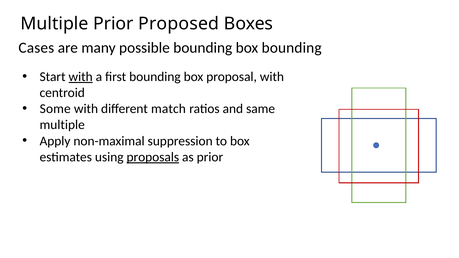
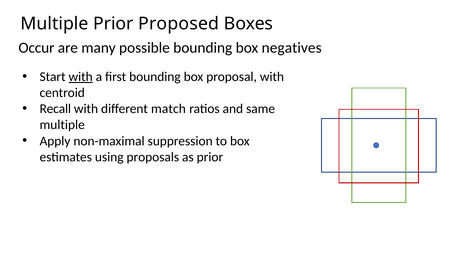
Cases: Cases -> Occur (36, 48)
box bounding: bounding -> negatives (292, 48)
Some: Some -> Recall (55, 109)
proposals underline: present -> none (153, 157)
